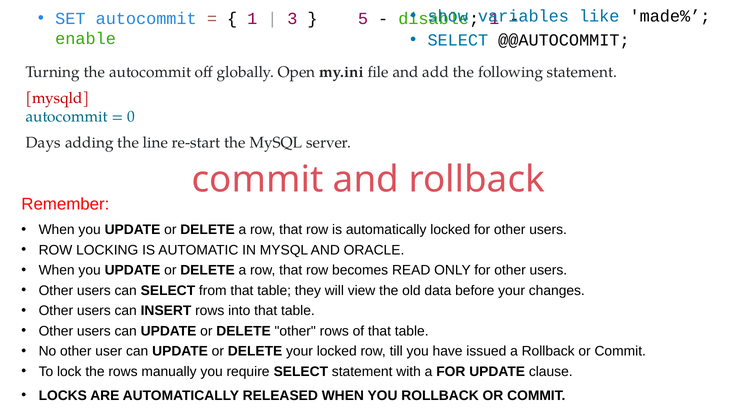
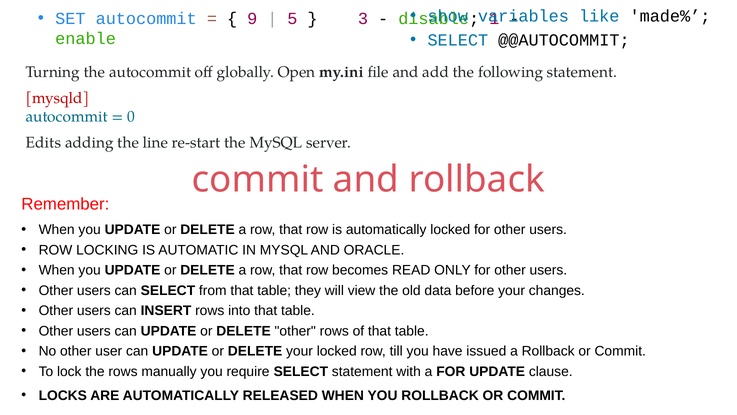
1: 1 -> 9 (252, 19)
3: 3 -> 5 (292, 19)
5: 5 -> 3 (363, 19)
Days: Days -> Edits (43, 142)
